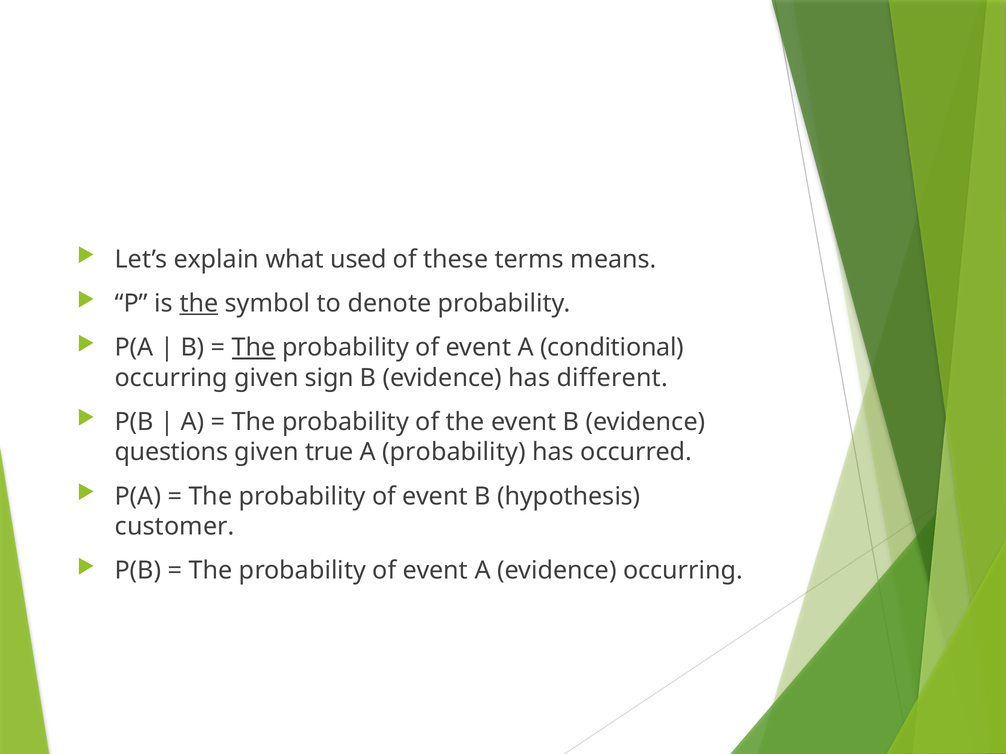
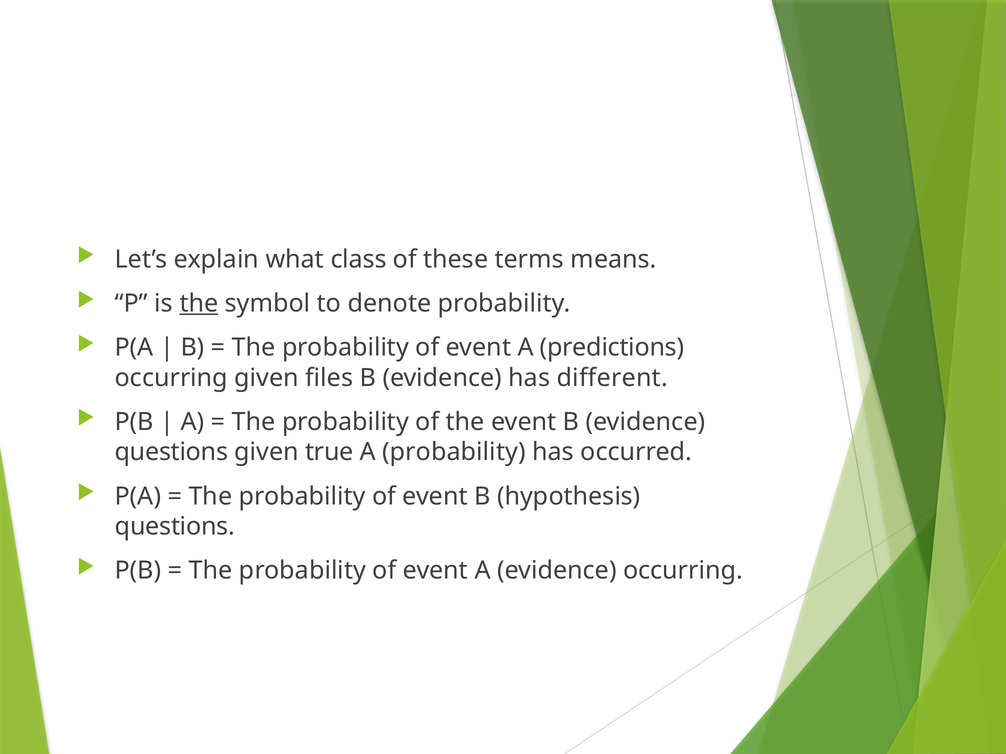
used: used -> class (359, 260)
The underline: present -> none (254, 348)
conditional: conditional -> predictions (612, 348)
sign: sign -> files (329, 378)
customer: customer -> questions (175, 527)
